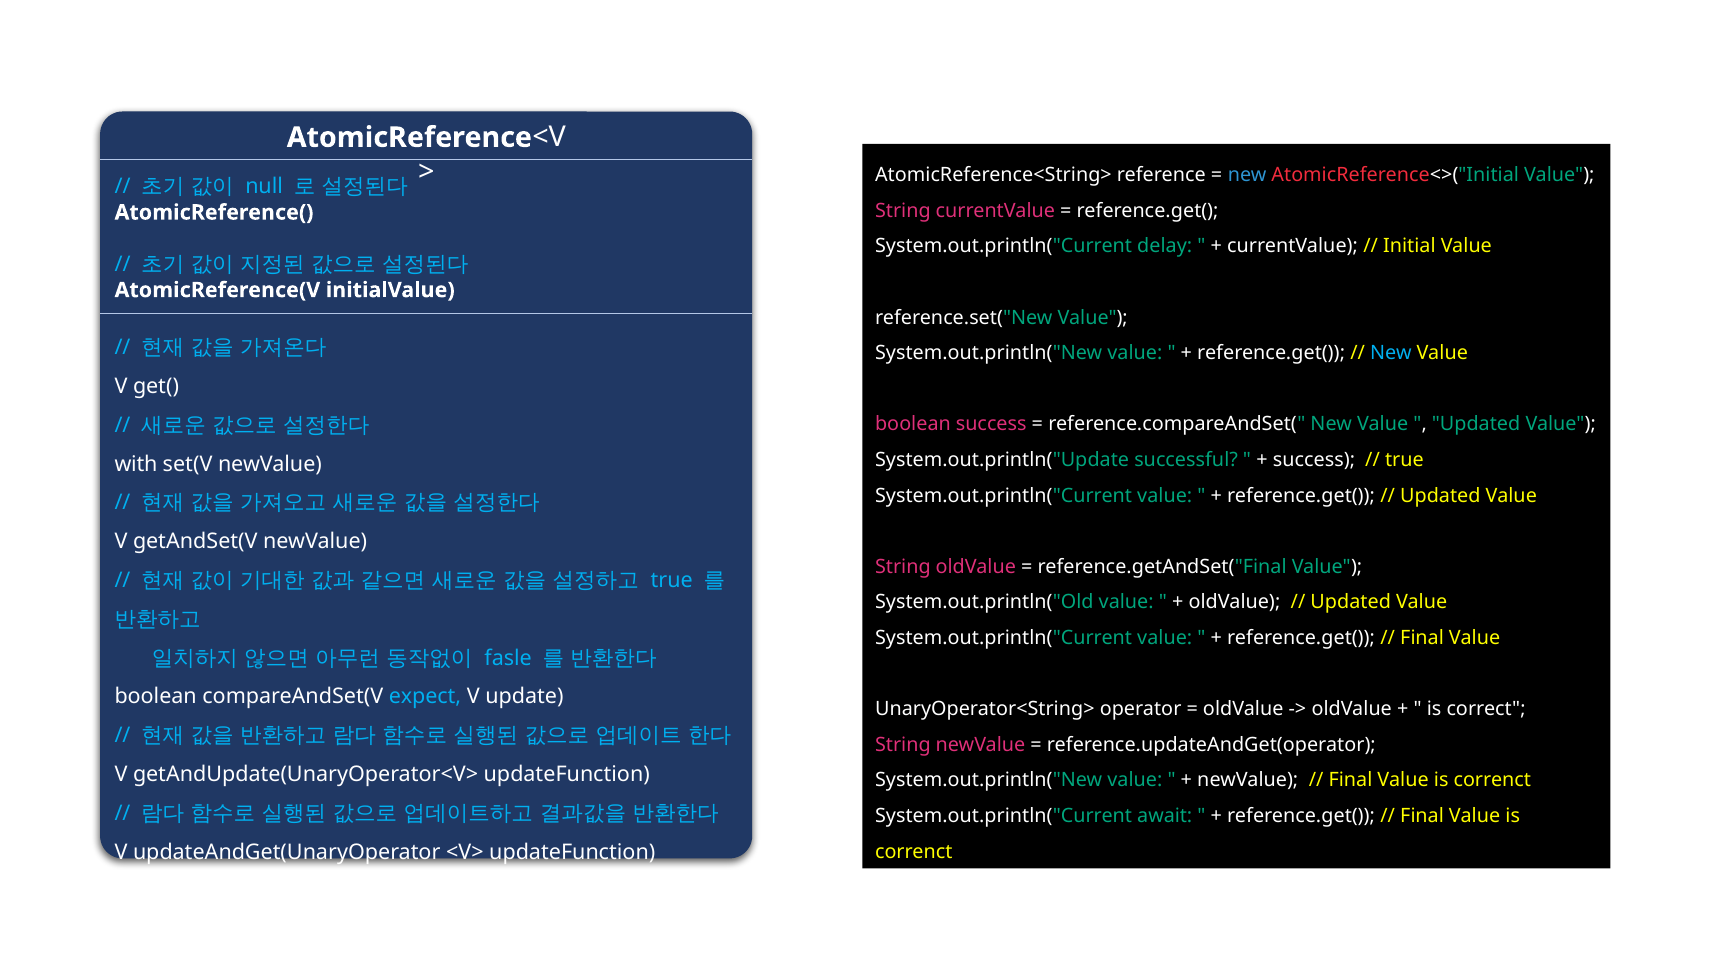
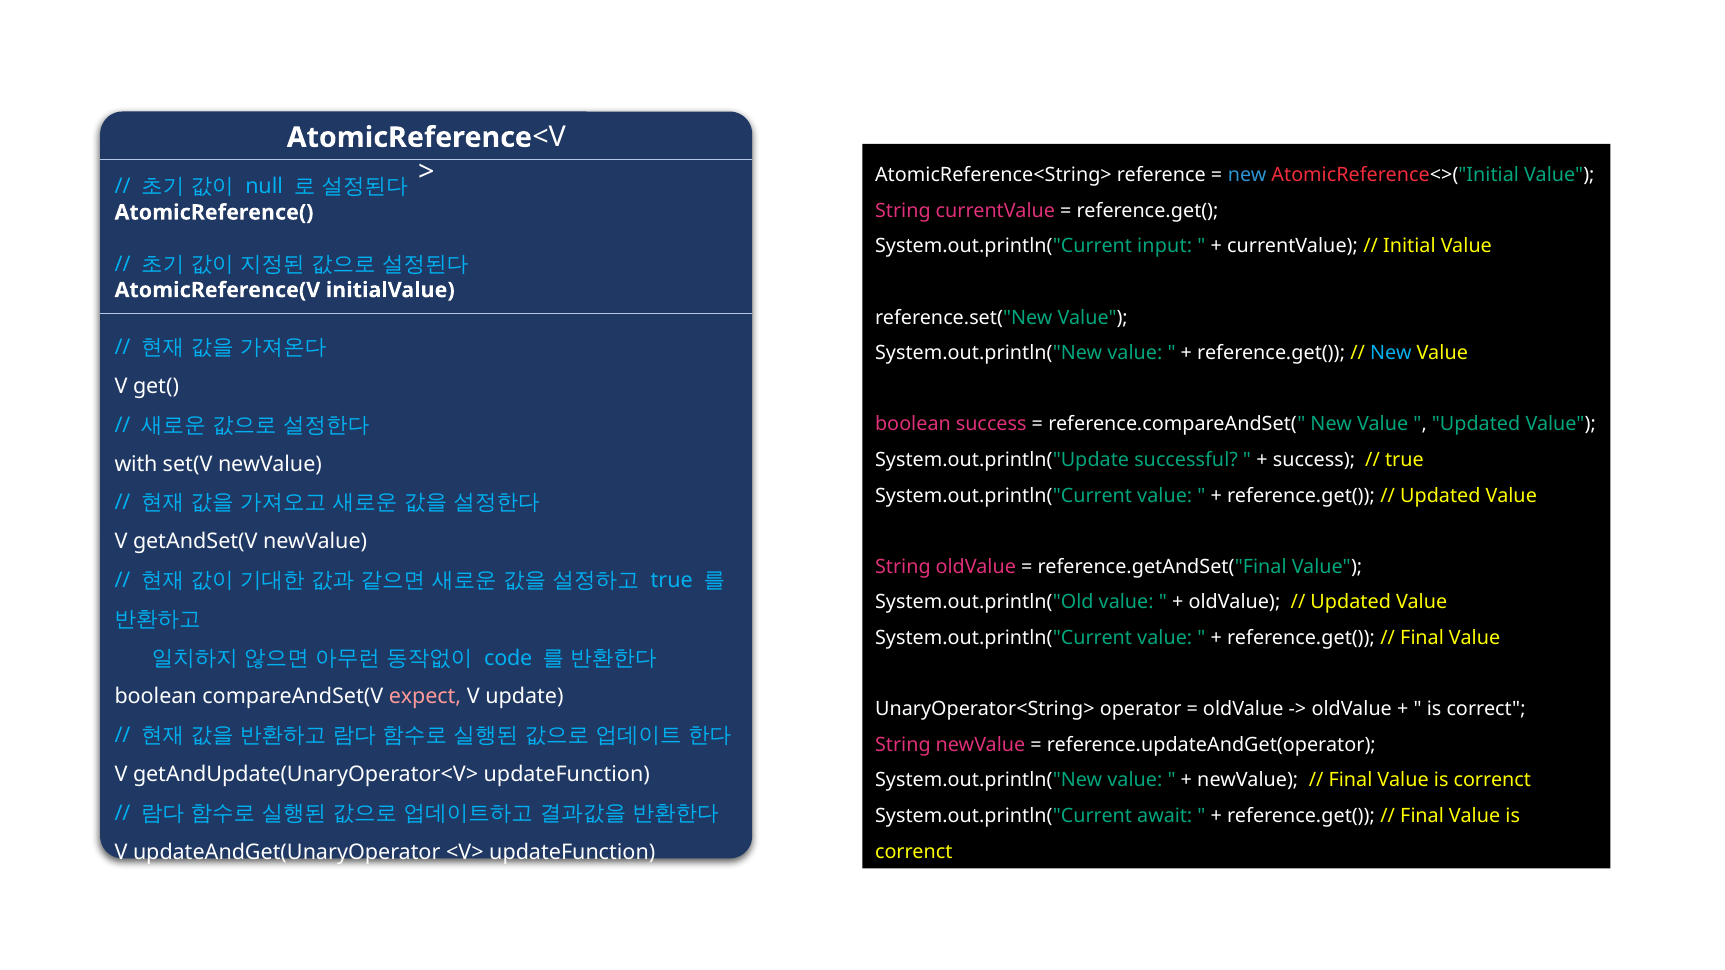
delay: delay -> input (1165, 247)
fasle: fasle -> code (508, 658)
expect colour: light blue -> pink (425, 697)
